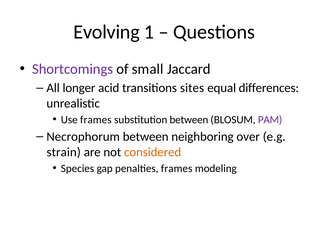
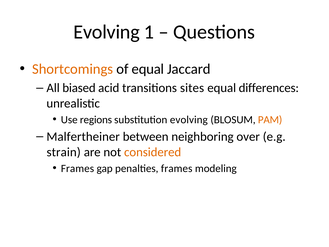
Shortcomings colour: purple -> orange (73, 69)
of small: small -> equal (148, 69)
longer: longer -> biased (79, 88)
Use frames: frames -> regions (96, 120)
substitution between: between -> evolving (189, 120)
PAM colour: purple -> orange (270, 120)
Necrophorum: Necrophorum -> Malfertheiner (83, 137)
Species: Species -> Frames (77, 168)
